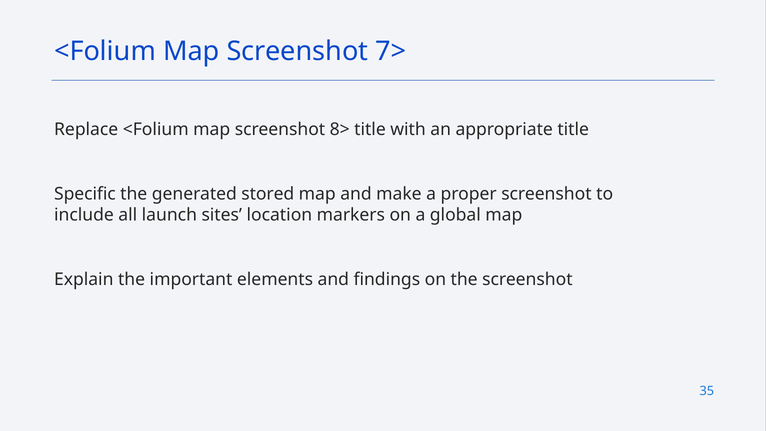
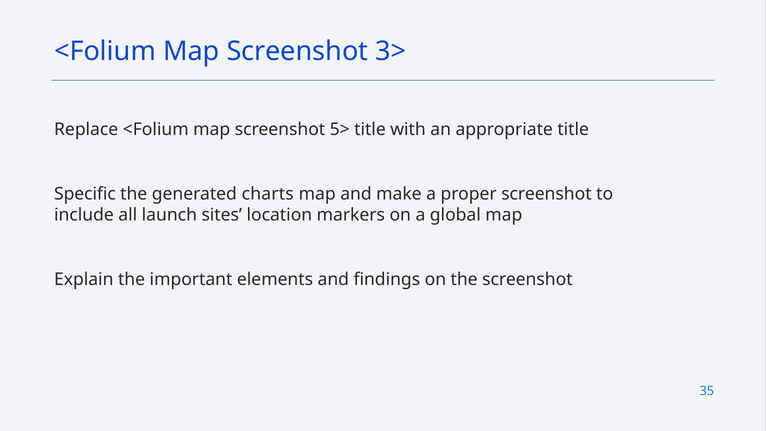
7>: 7> -> 3> (391, 51)
8>: 8> -> 5> (340, 129)
stored: stored -> charts (268, 194)
